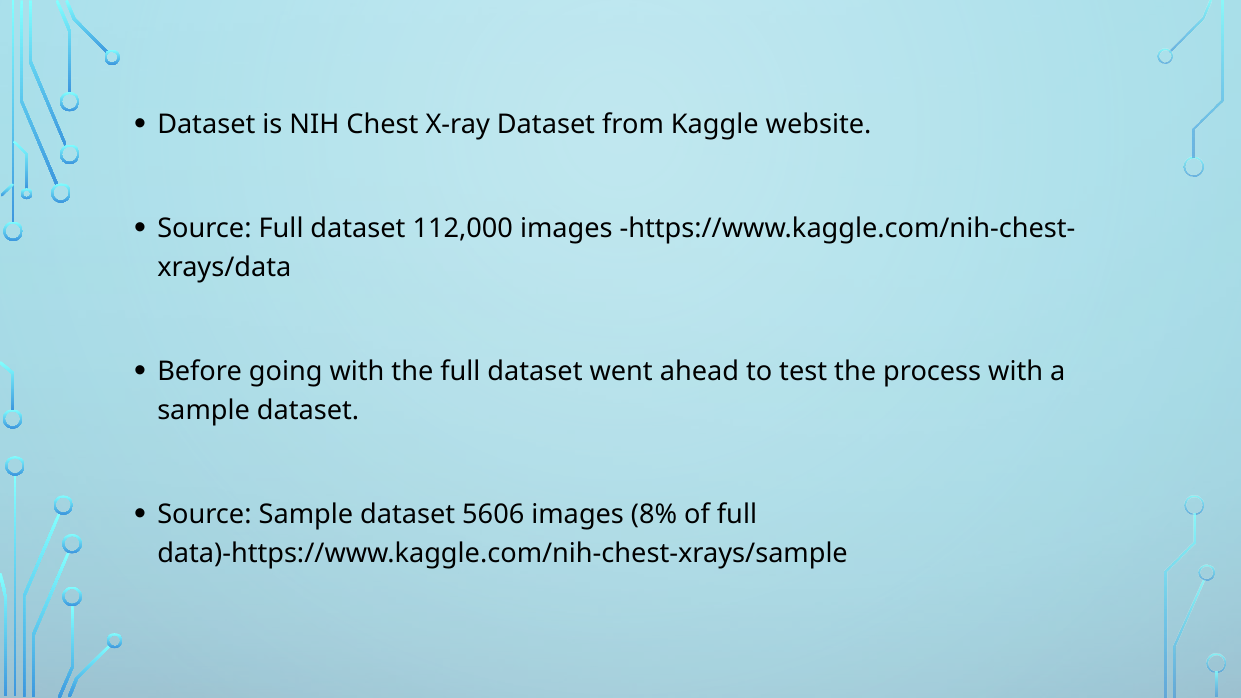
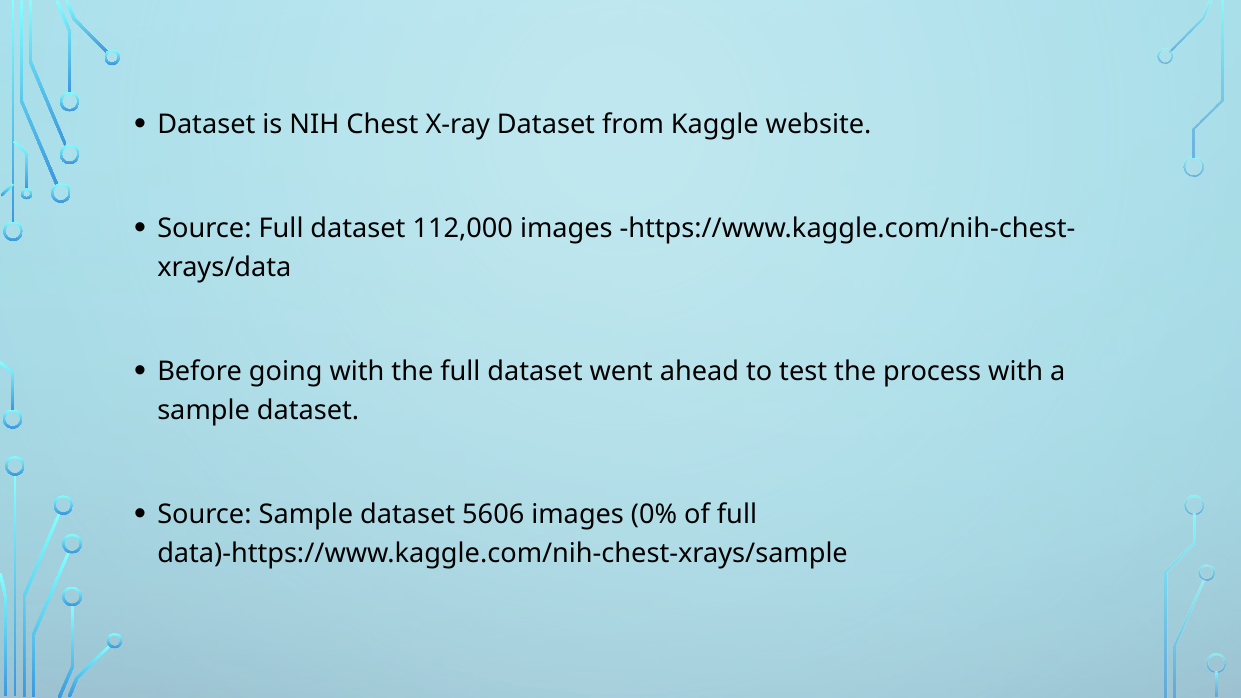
8%: 8% -> 0% (654, 514)
